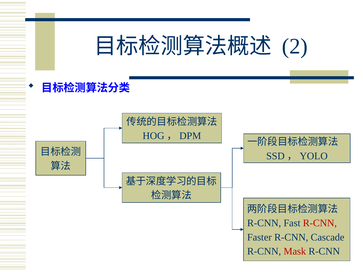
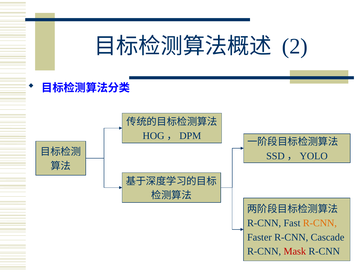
R-CNN colour: red -> orange (320, 223)
